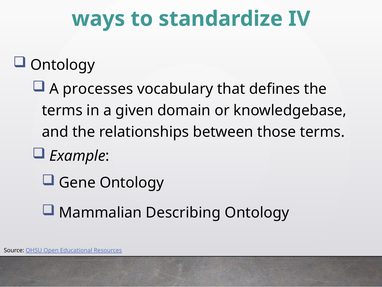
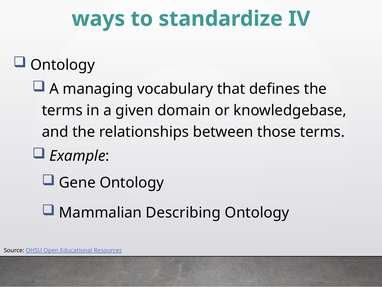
processes: processes -> managing (98, 89)
